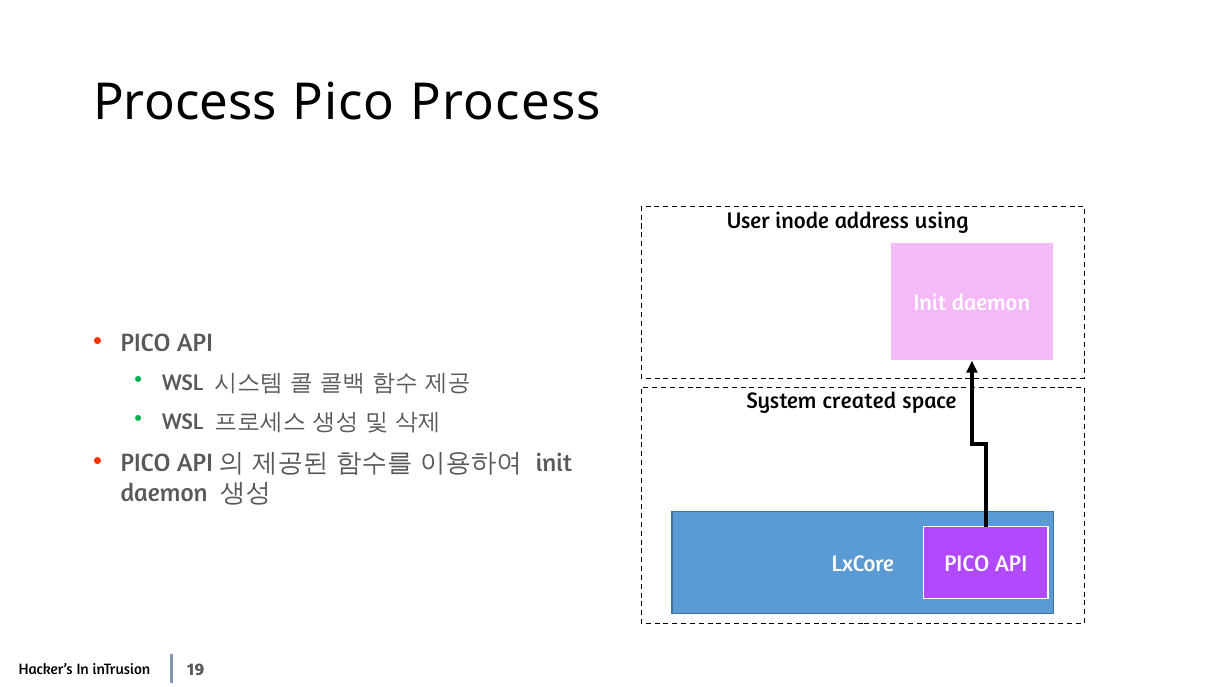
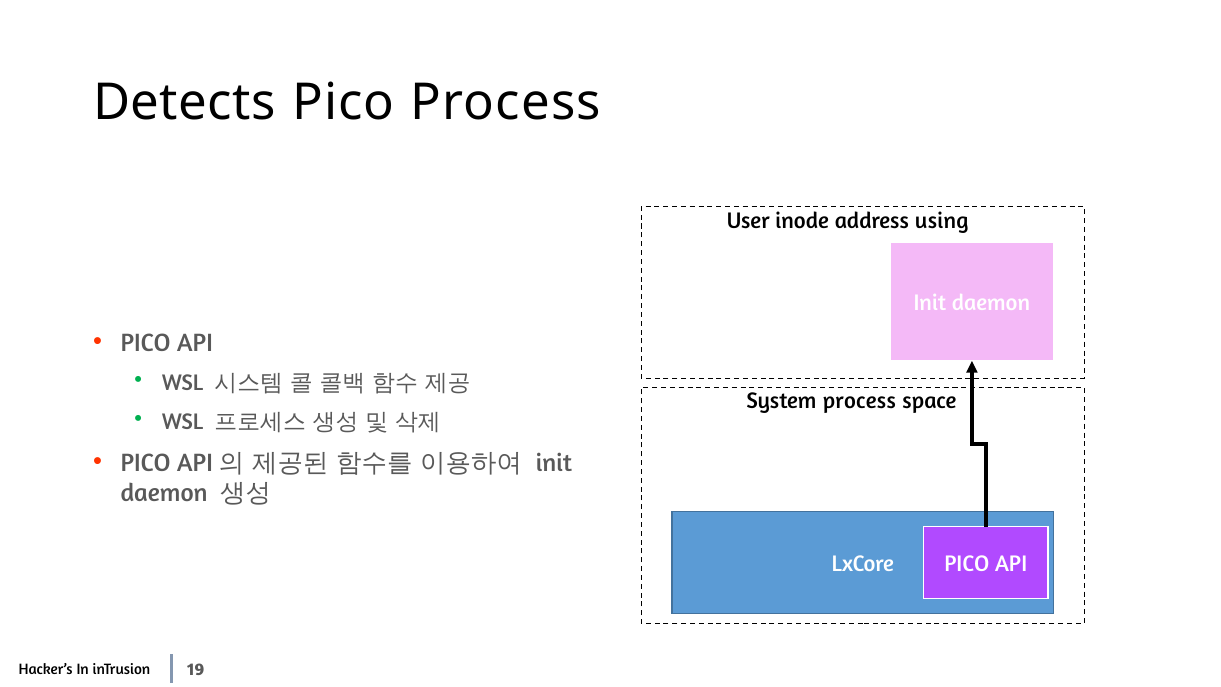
Process: Process -> Detects (185, 103)
System created: created -> process (859, 401)
